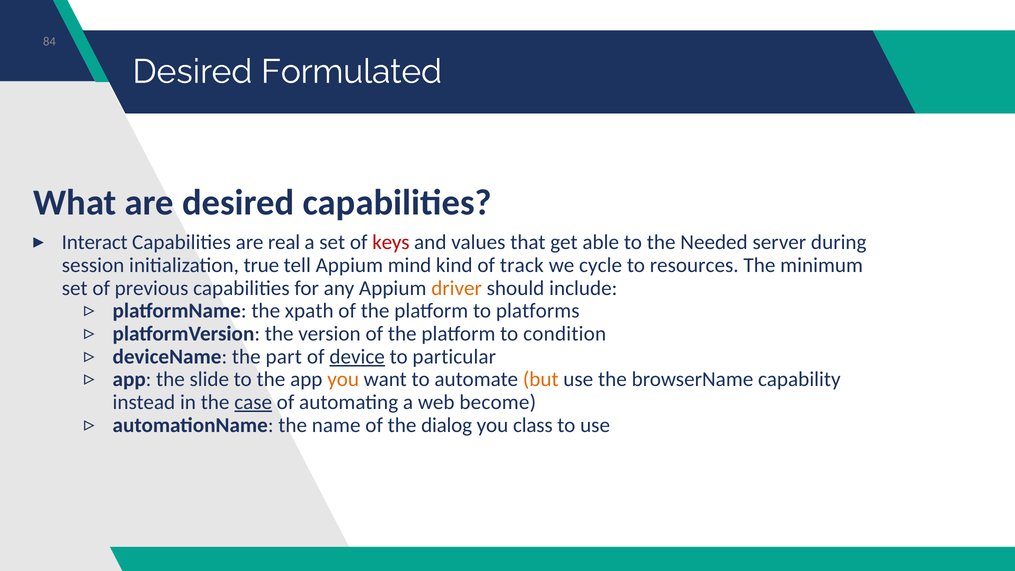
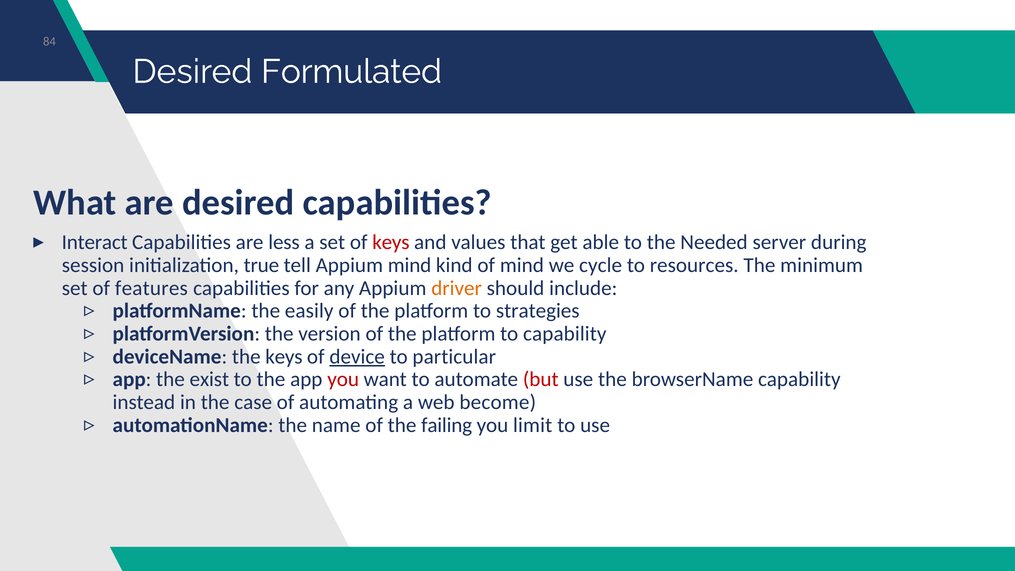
real: real -> less (284, 242)
of track: track -> mind (522, 265)
previous: previous -> features (151, 288)
xpath: xpath -> easily (309, 311)
platforms: platforms -> strategies (538, 311)
to condition: condition -> capability (565, 334)
the part: part -> keys (284, 356)
slide: slide -> exist (209, 379)
you colour: orange -> red (343, 379)
but colour: orange -> red (541, 379)
case underline: present -> none (253, 402)
dialog: dialog -> failing (447, 425)
class: class -> limit (533, 425)
